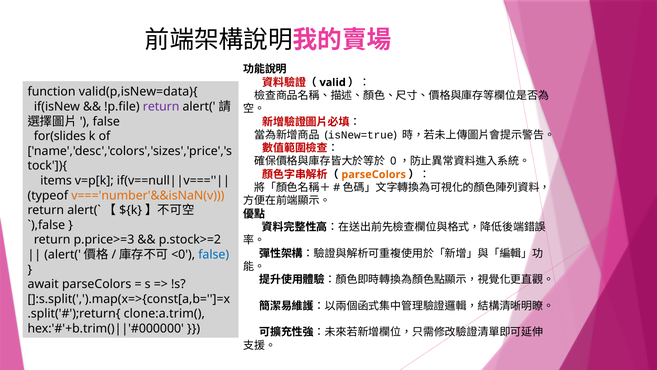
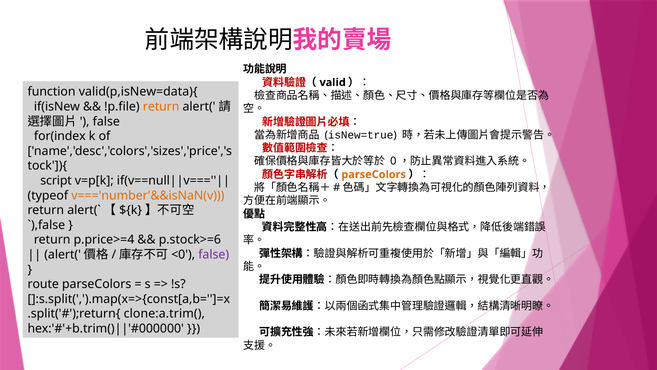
return colour: purple -> orange (161, 107)
for(slides: for(slides -> for(index (60, 136)
items: items -> script (56, 181)
p.price>=3: p.price>=3 -> p.price>=4 (104, 240)
p.stock>=2: p.stock>=2 -> p.stock>=6 (190, 240)
false colour: blue -> purple (214, 254)
await: await -> route (43, 284)
